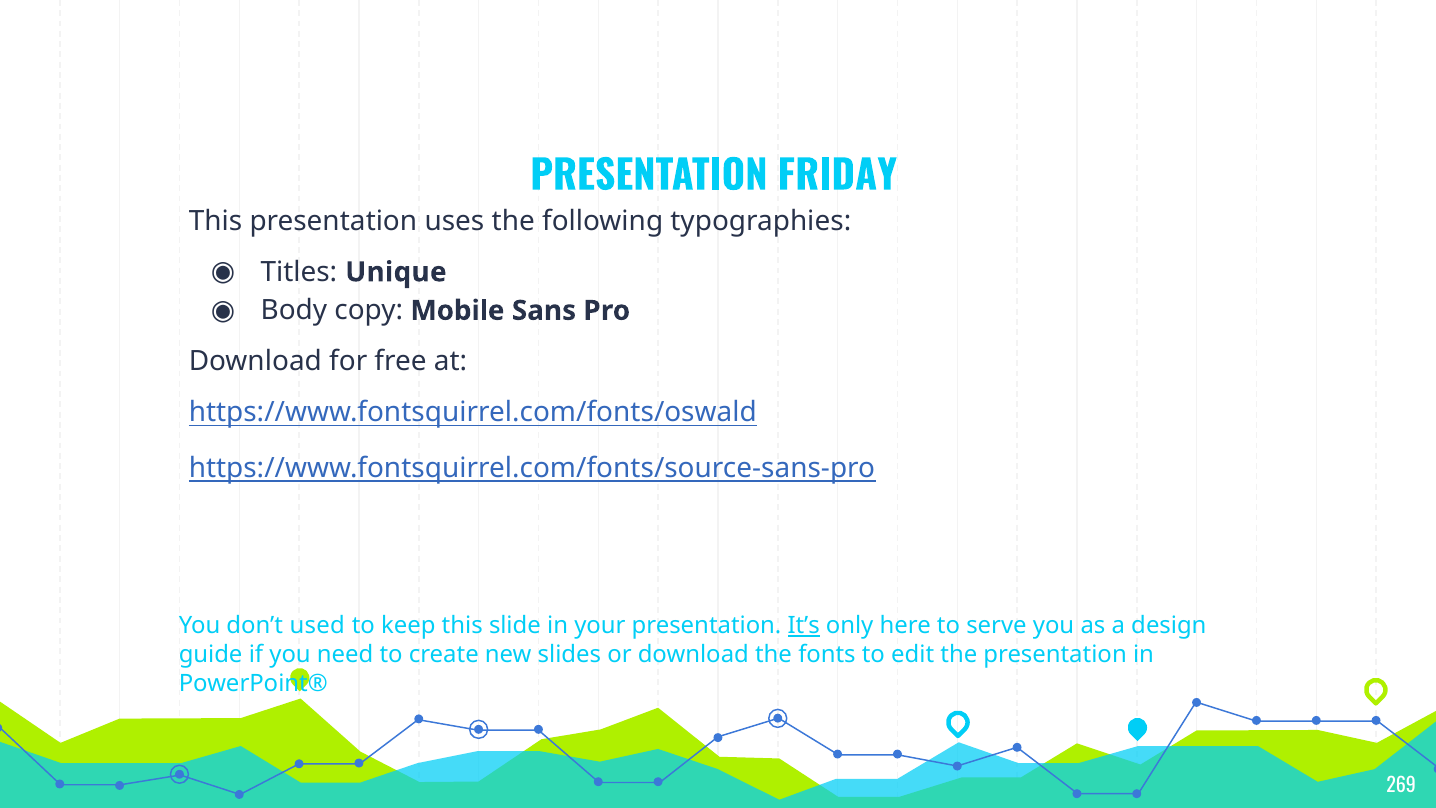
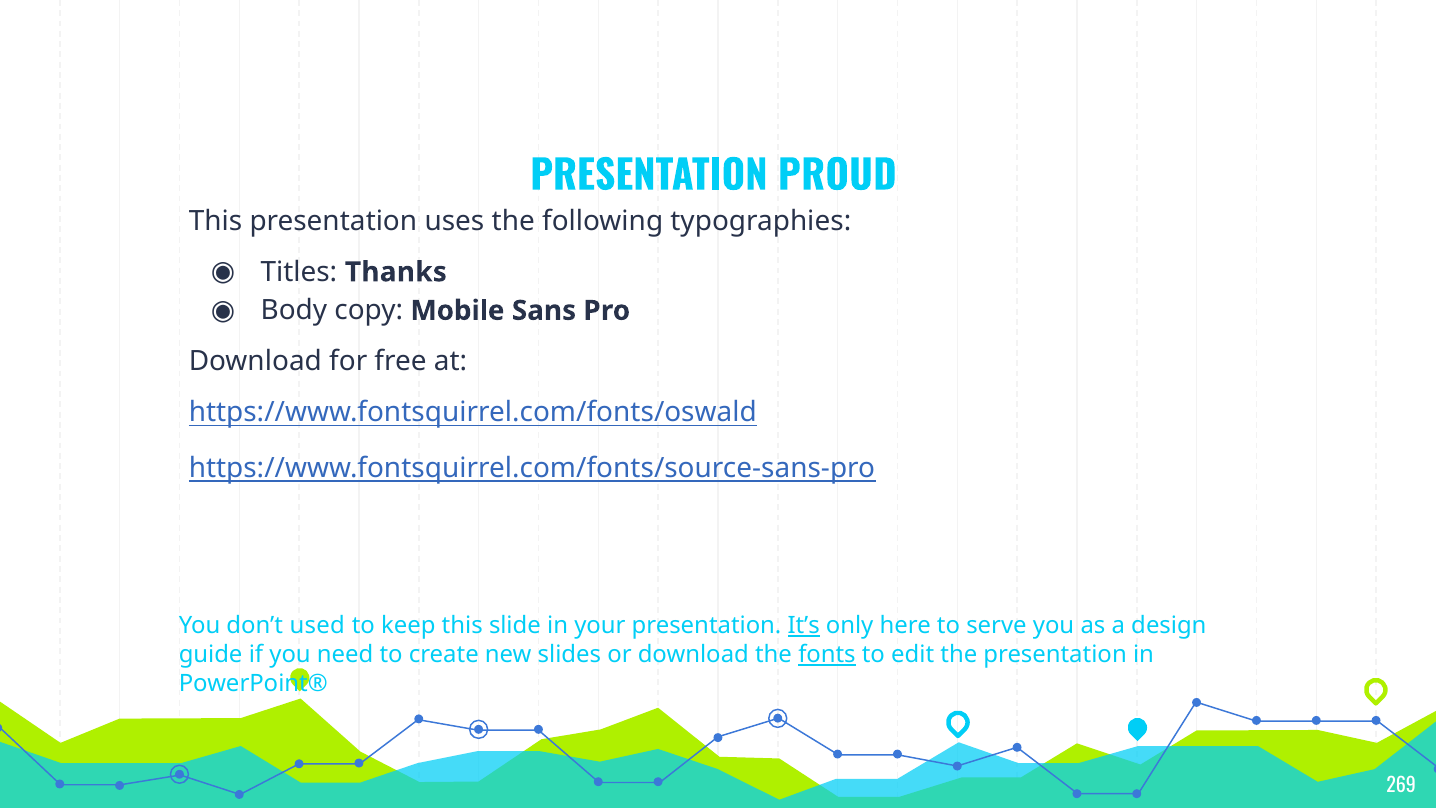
FRIDAY: FRIDAY -> PROUD (837, 176)
Unique: Unique -> Thanks (396, 272)
fonts underline: none -> present (827, 654)
